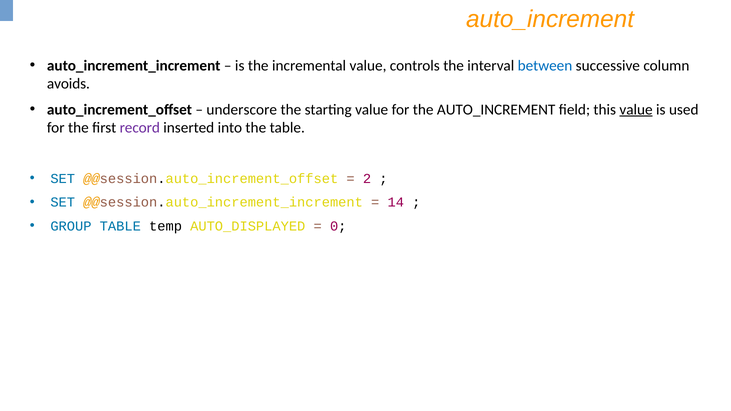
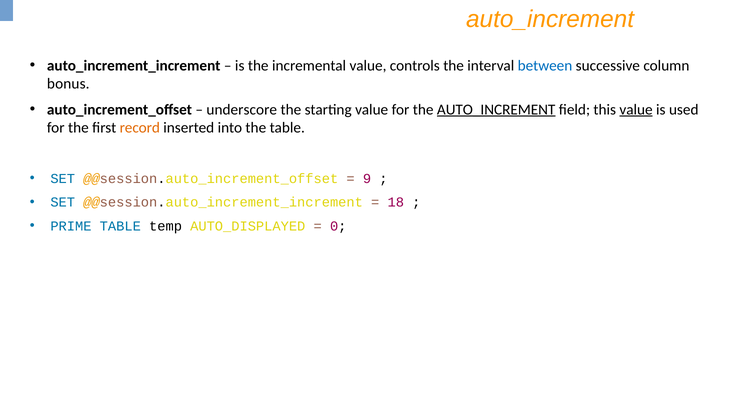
avoids: avoids -> bonus (68, 84)
AUTO_INCREMENT underline: none -> present (496, 110)
record colour: purple -> orange (140, 128)
2: 2 -> 9 (367, 179)
14: 14 -> 18 (396, 202)
GROUP: GROUP -> PRIME (71, 226)
